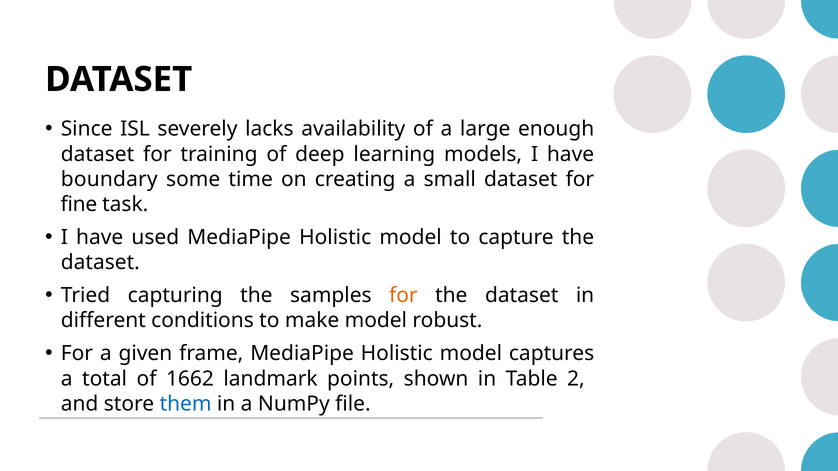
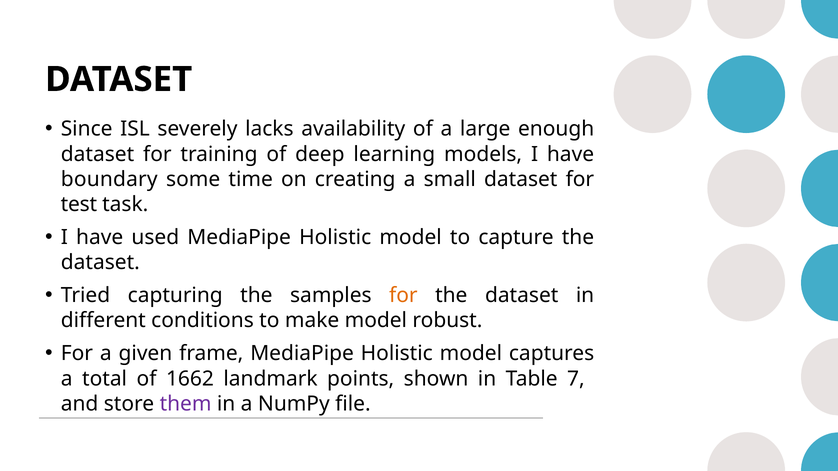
fine: fine -> test (79, 205)
2: 2 -> 7 (576, 379)
them colour: blue -> purple (186, 404)
